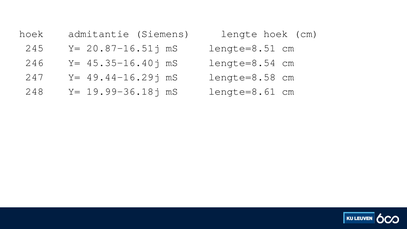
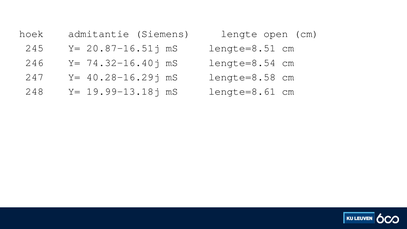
lengte hoek: hoek -> open (276, 34)
45.35-16.40j: 45.35-16.40j -> 74.32-16.40j (123, 63)
49.44-16.29j: 49.44-16.29j -> 40.28-16.29j (123, 77)
19.99-36.18j: 19.99-36.18j -> 19.99-13.18j (123, 91)
